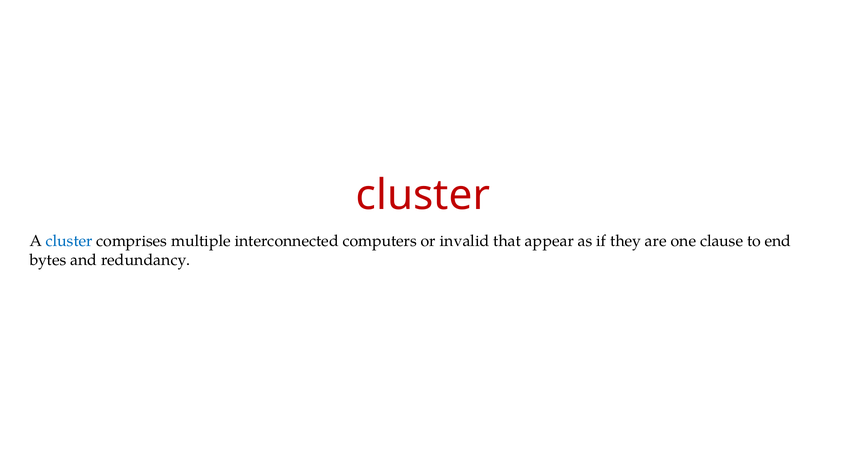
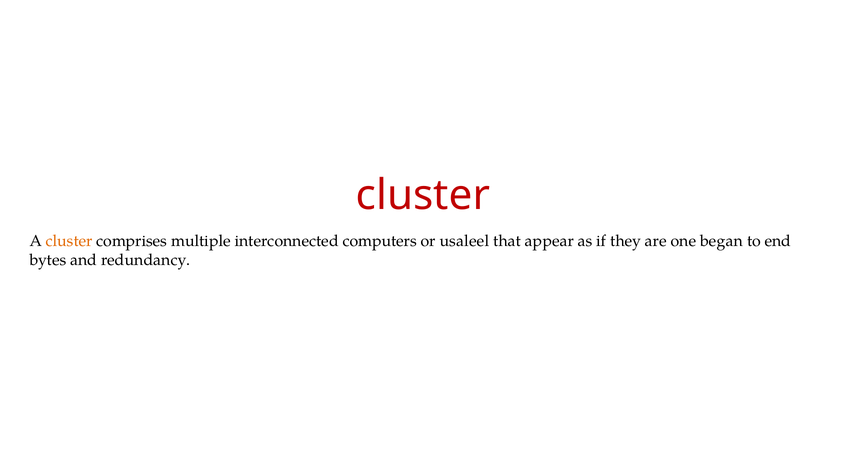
cluster colour: blue -> orange (69, 241)
invalid: invalid -> usaleel (464, 241)
clause: clause -> began (721, 241)
